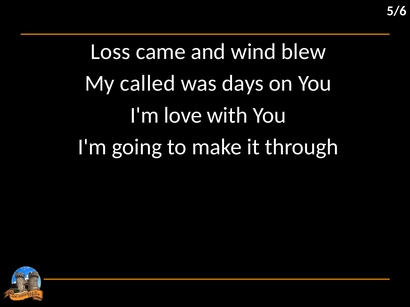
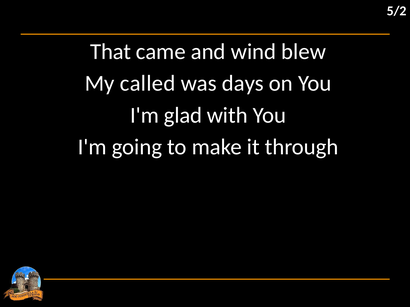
5/6: 5/6 -> 5/2 (397, 11)
Loss: Loss -> That (111, 52)
love: love -> glad (183, 115)
